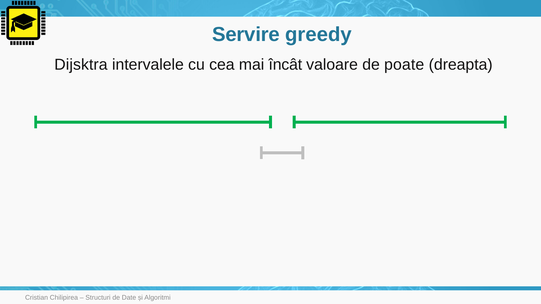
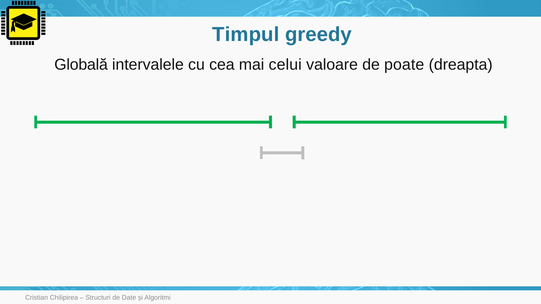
Servire: Servire -> Timpul (246, 34)
Dijsktra: Dijsktra -> Globală (81, 65)
încât: încât -> celui (285, 65)
